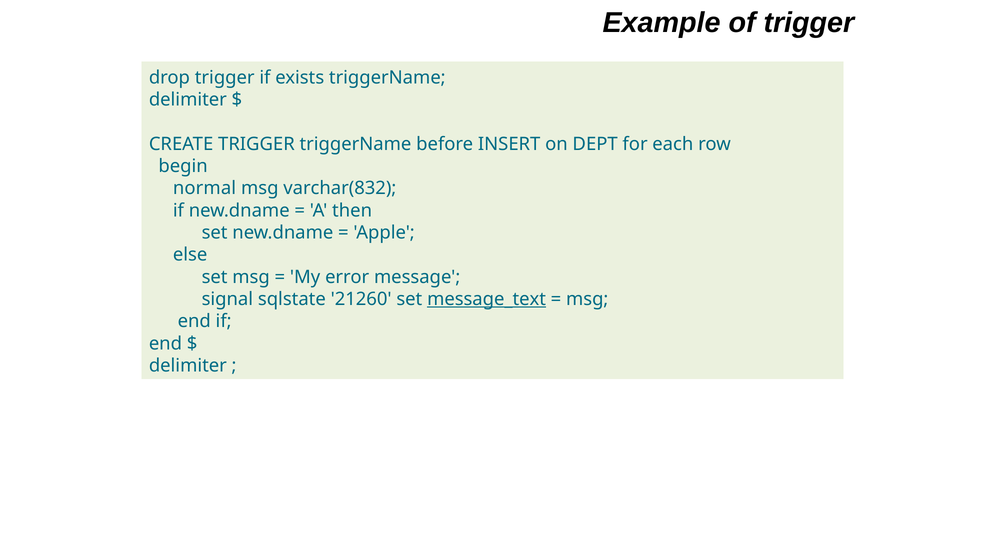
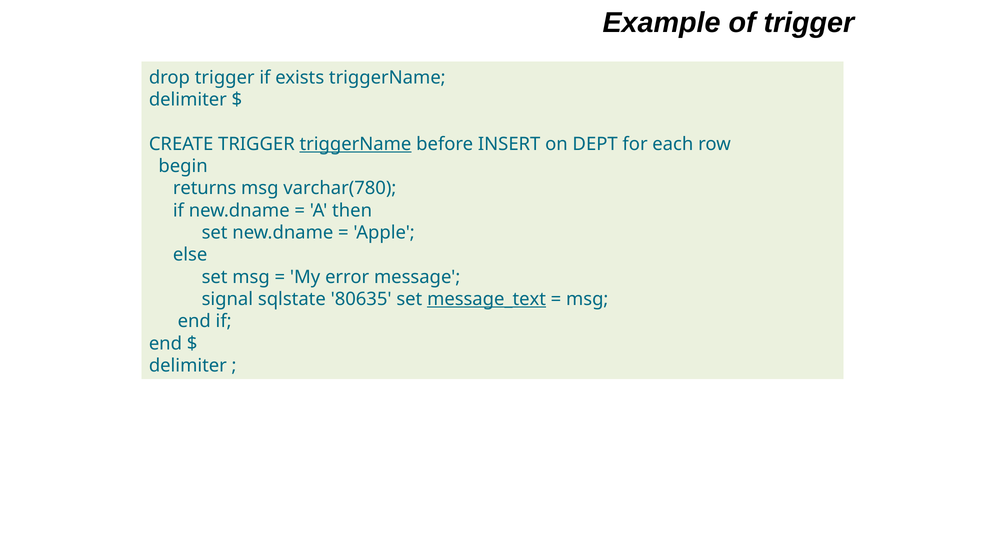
triggerName underline: none -> present (355, 144)
normal: normal -> returns (205, 188)
varchar(832: varchar(832 -> varchar(780 (340, 188)
21260: 21260 -> 80635 (361, 299)
